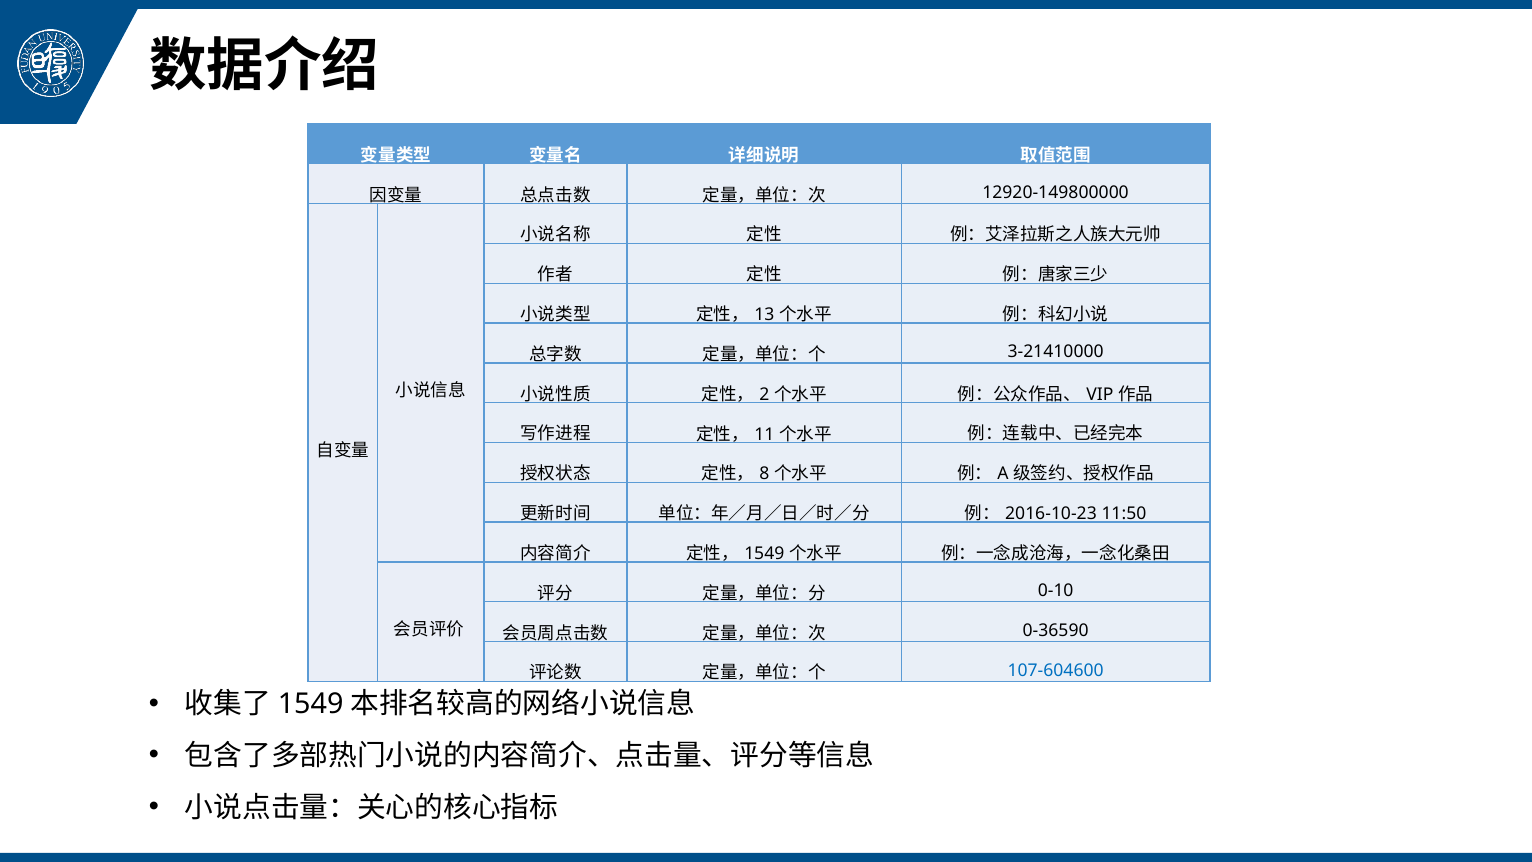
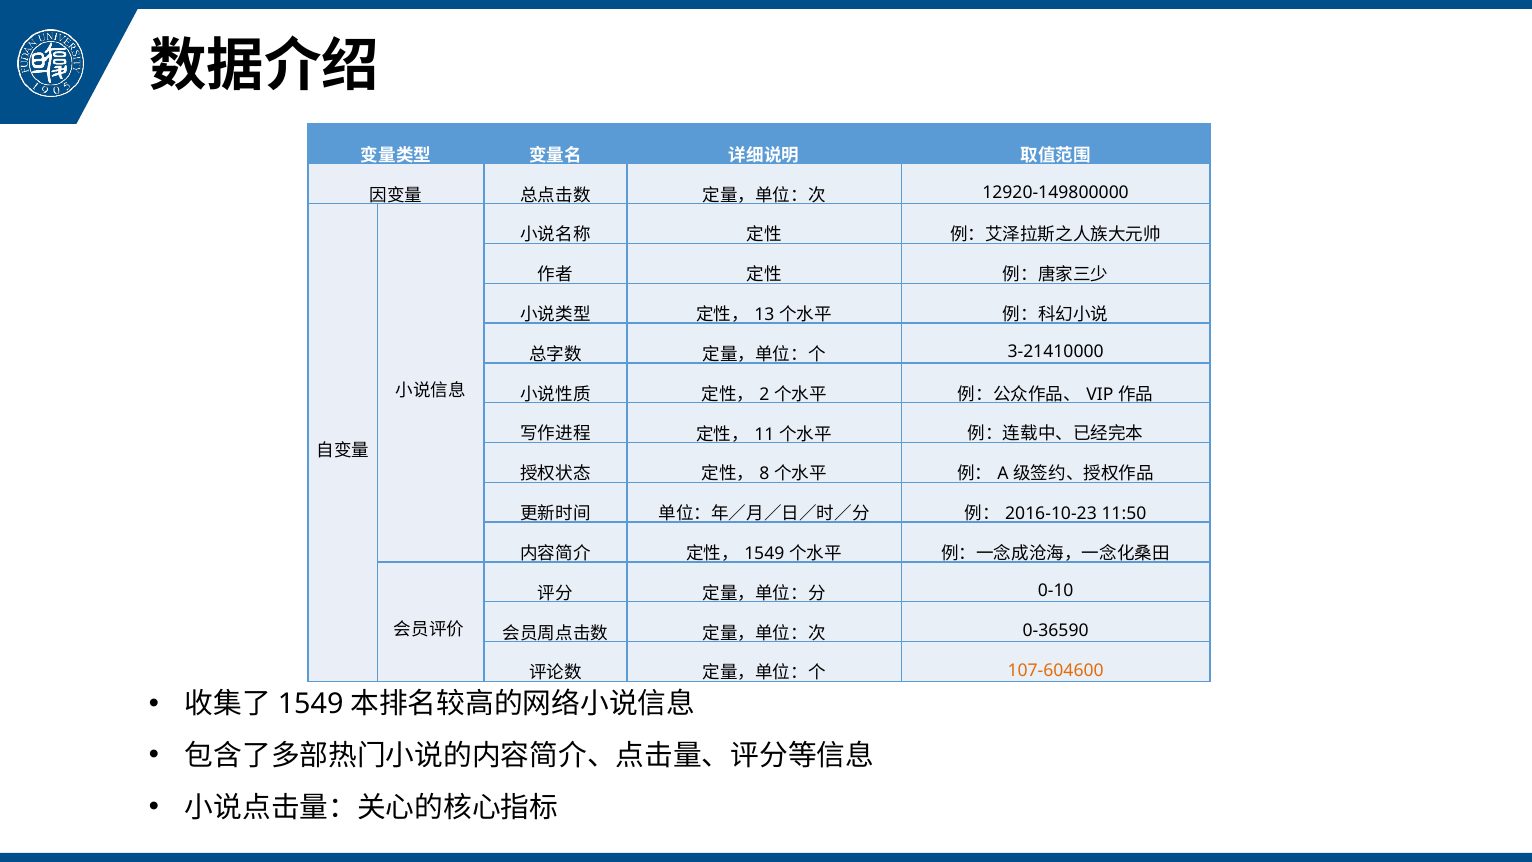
107-604600 colour: blue -> orange (1056, 670)
